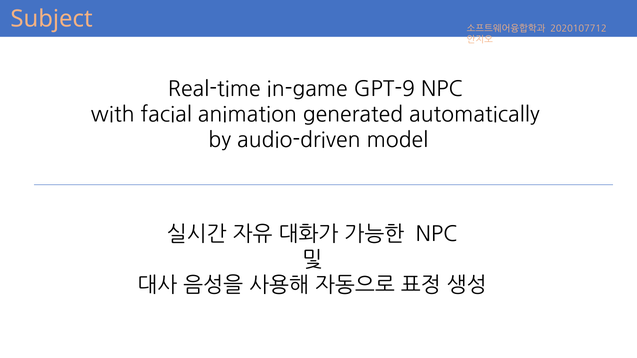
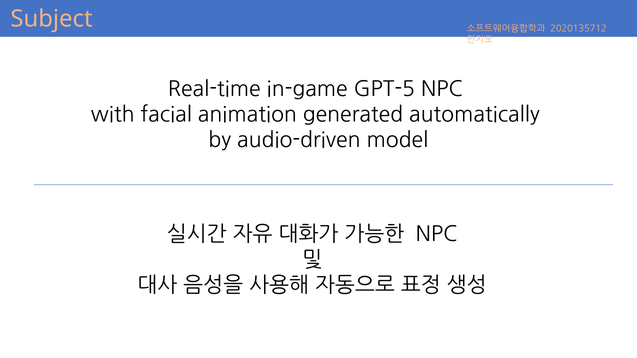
2020107712: 2020107712 -> 2020135712 (578, 29)
GPT-9: GPT-9 -> GPT-5 (384, 89)
